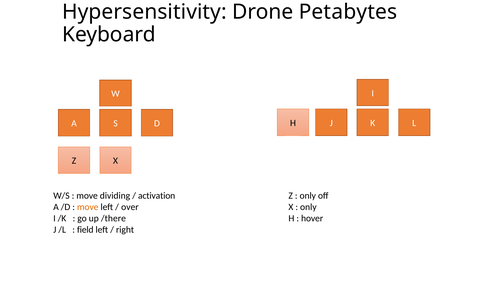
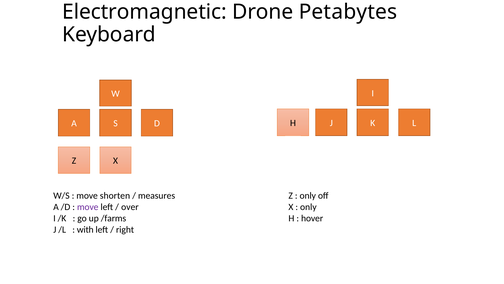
Hypersensitivity: Hypersensitivity -> Electromagnetic (144, 12)
dividing: dividing -> shorten (115, 195)
activation: activation -> measures (157, 195)
move colour: orange -> purple (88, 207)
/there: /there -> /farms (114, 218)
field: field -> with (85, 229)
